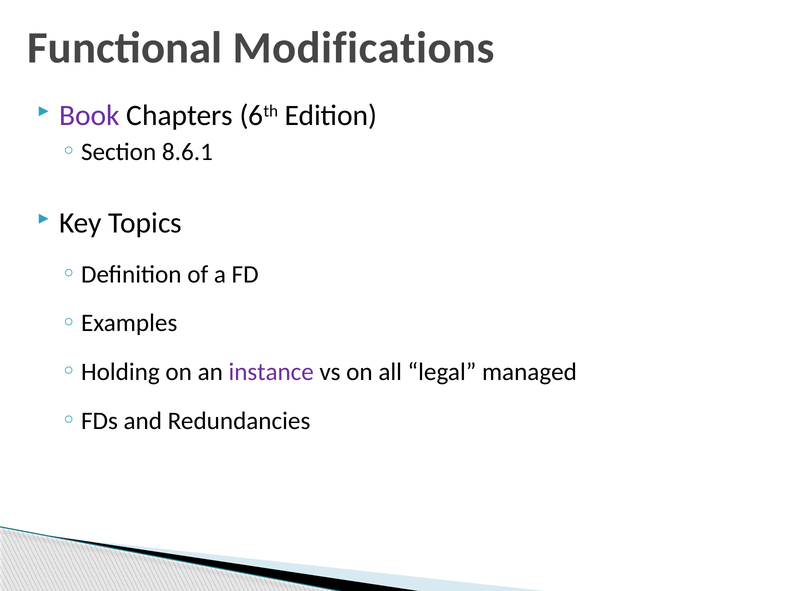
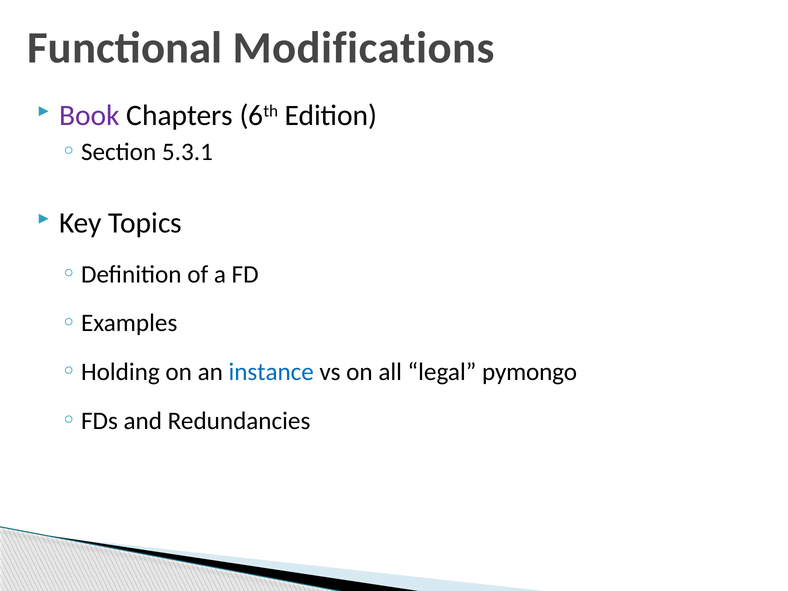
8.6.1: 8.6.1 -> 5.3.1 (187, 152)
instance colour: purple -> blue (271, 372)
managed: managed -> pymongo (530, 372)
